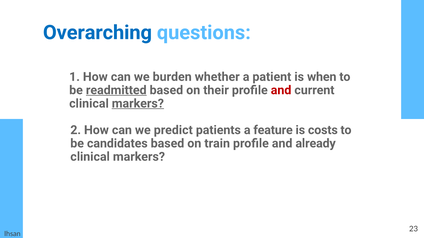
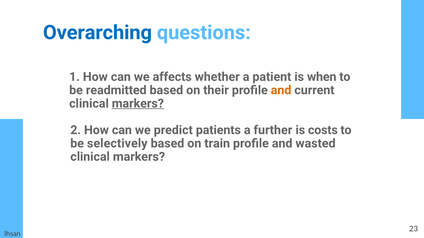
burden: burden -> affects (172, 77)
readmitted underline: present -> none (116, 90)
and colour: red -> orange (281, 90)
feature: feature -> further (273, 130)
candidates: candidates -> selectively (117, 144)
already: already -> wasted (316, 144)
